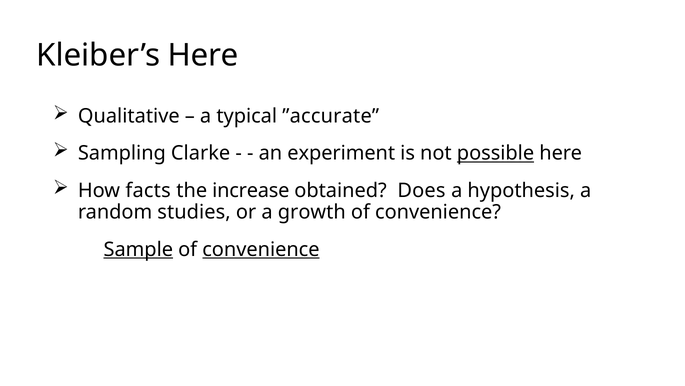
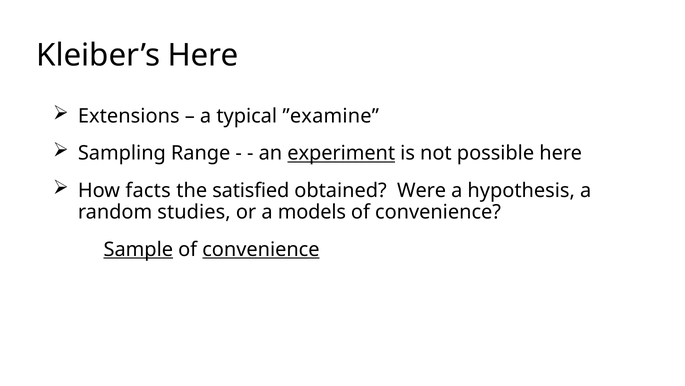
Qualitative: Qualitative -> Extensions (129, 116)
”accurate: ”accurate -> ”examine (331, 116)
Clarke: Clarke -> Range (201, 153)
experiment underline: none -> present (341, 153)
possible underline: present -> none (496, 153)
increase: increase -> satisfied (251, 190)
Does: Does -> Were (422, 190)
growth: growth -> models (312, 212)
